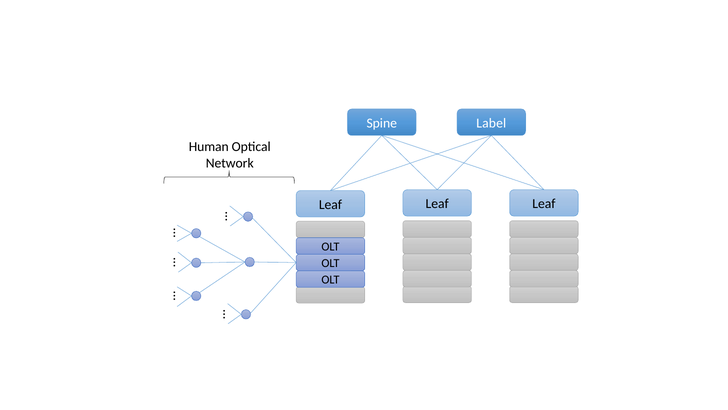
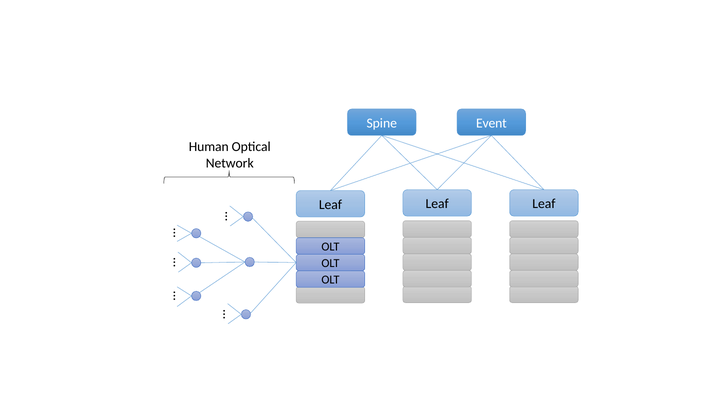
Label: Label -> Event (491, 123)
